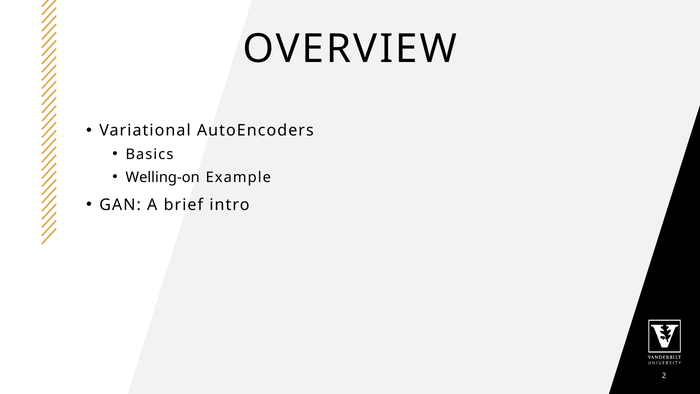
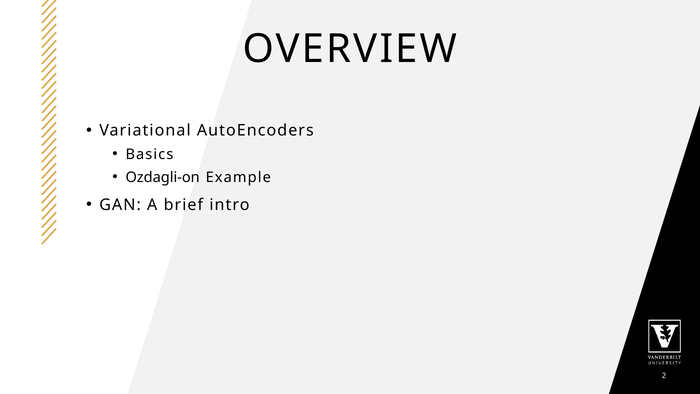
Welling-on: Welling-on -> Ozdagli-on (163, 177)
